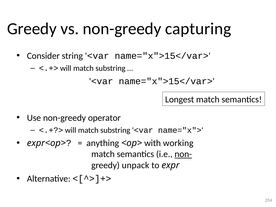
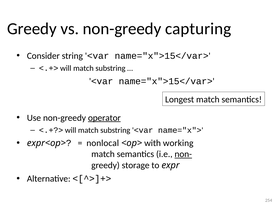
operator underline: none -> present (104, 118)
anything: anything -> nonlocal (103, 143)
unpack: unpack -> storage (136, 165)
